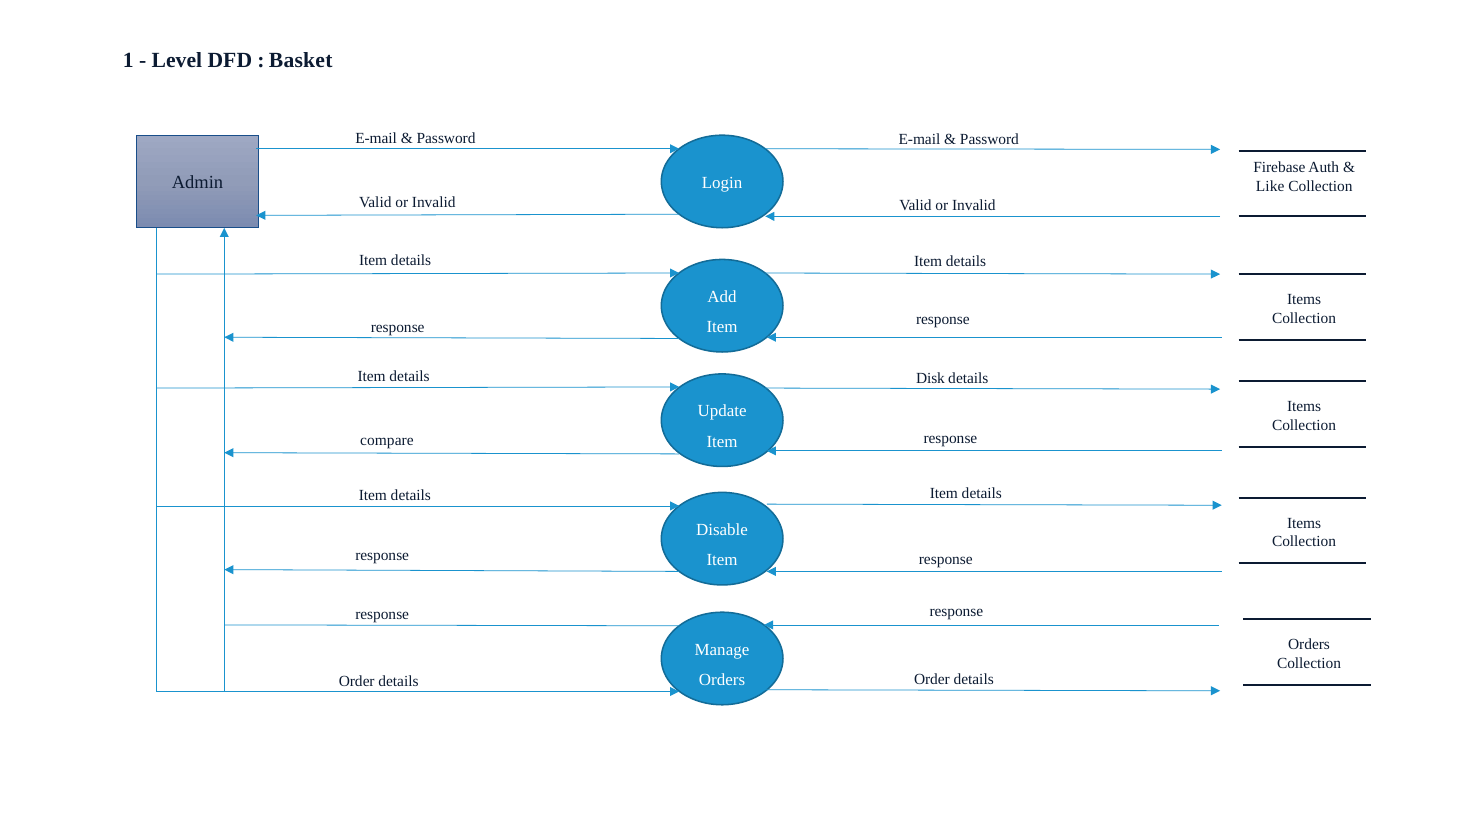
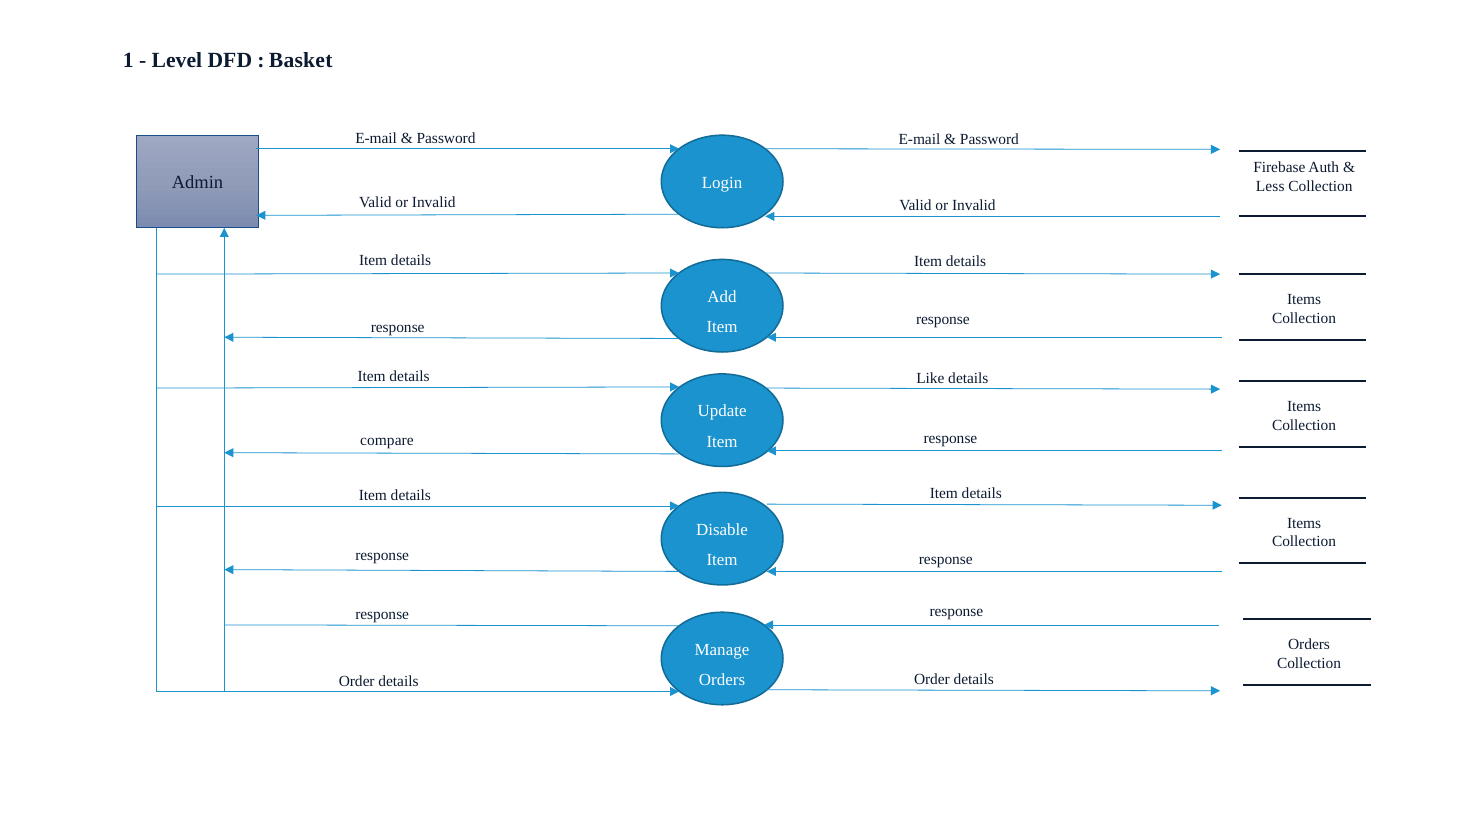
Like: Like -> Less (1270, 186)
Disk: Disk -> Like (930, 378)
